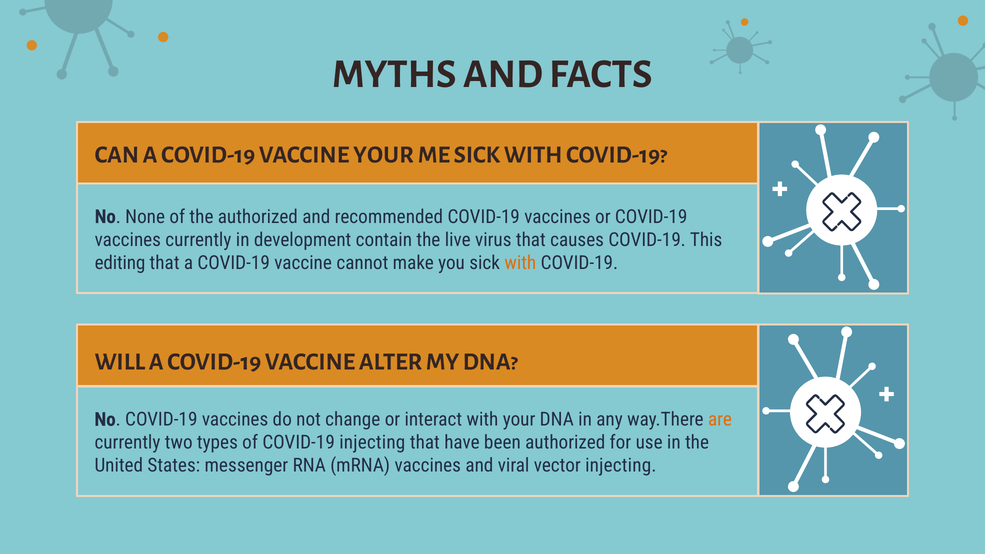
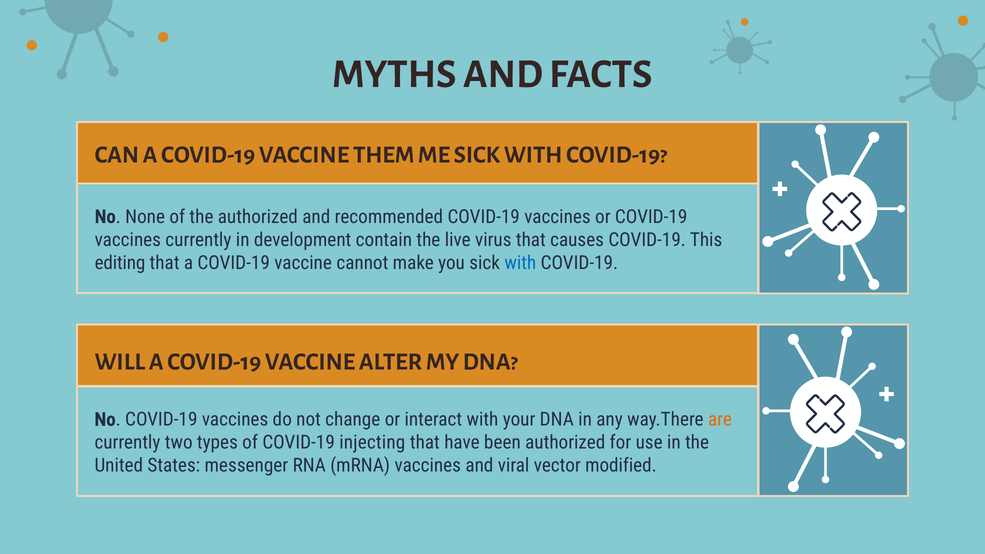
VACCINE YOUR: YOUR -> THEM (384, 155)
with colour: orange -> blue (520, 263)
vector injecting: injecting -> modified (621, 466)
